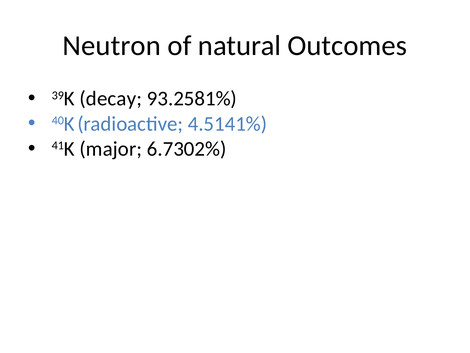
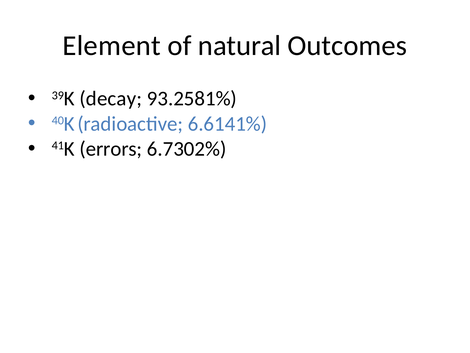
Neutron: Neutron -> Element (112, 45)
4.5141%: 4.5141% -> 6.6141% (227, 124)
major: major -> errors (111, 149)
